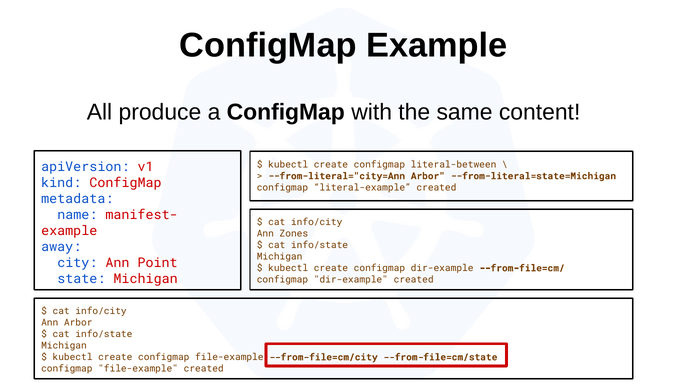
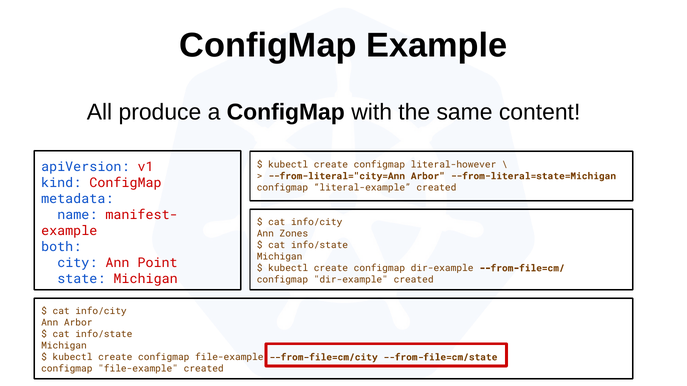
literal-between: literal-between -> literal-however (454, 165)
away: away -> both (61, 247)
